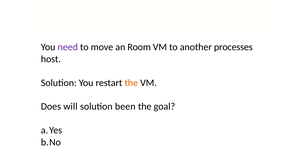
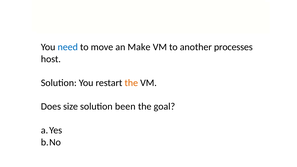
need colour: purple -> blue (68, 47)
Room: Room -> Make (139, 47)
will: will -> size (71, 107)
